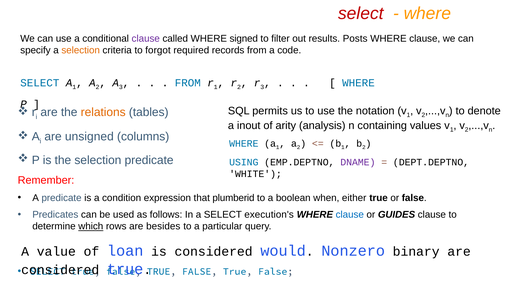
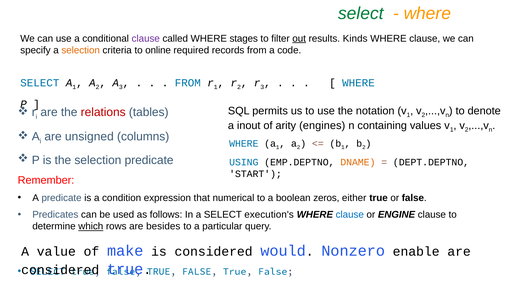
select colour: red -> green (361, 14)
signed: signed -> stages (244, 38)
out underline: none -> present (299, 38)
Posts: Posts -> Kinds (355, 38)
forgot: forgot -> online (158, 50)
relations colour: orange -> red (103, 112)
analysis: analysis -> engines (322, 125)
DNAME colour: purple -> orange (358, 162)
WHITE: WHITE -> START (256, 174)
plumberid: plumberid -> numerical (233, 197)
when: when -> zeros (326, 197)
GUIDES: GUIDES -> ENGINE (397, 214)
loan: loan -> make (125, 250)
binary: binary -> enable (416, 251)
